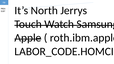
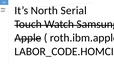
Jerrys: Jerrys -> Serial (74, 10)
